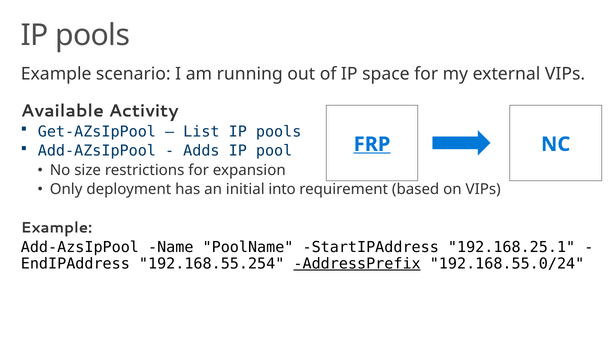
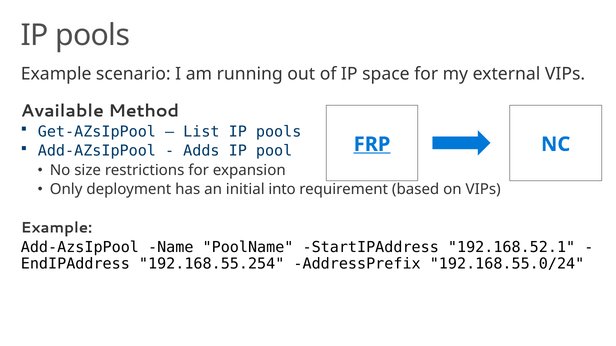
Activity: Activity -> Method (144, 111)
192.168.25.1: 192.168.25.1 -> 192.168.52.1 (512, 248)
AddressPrefix underline: present -> none (357, 264)
